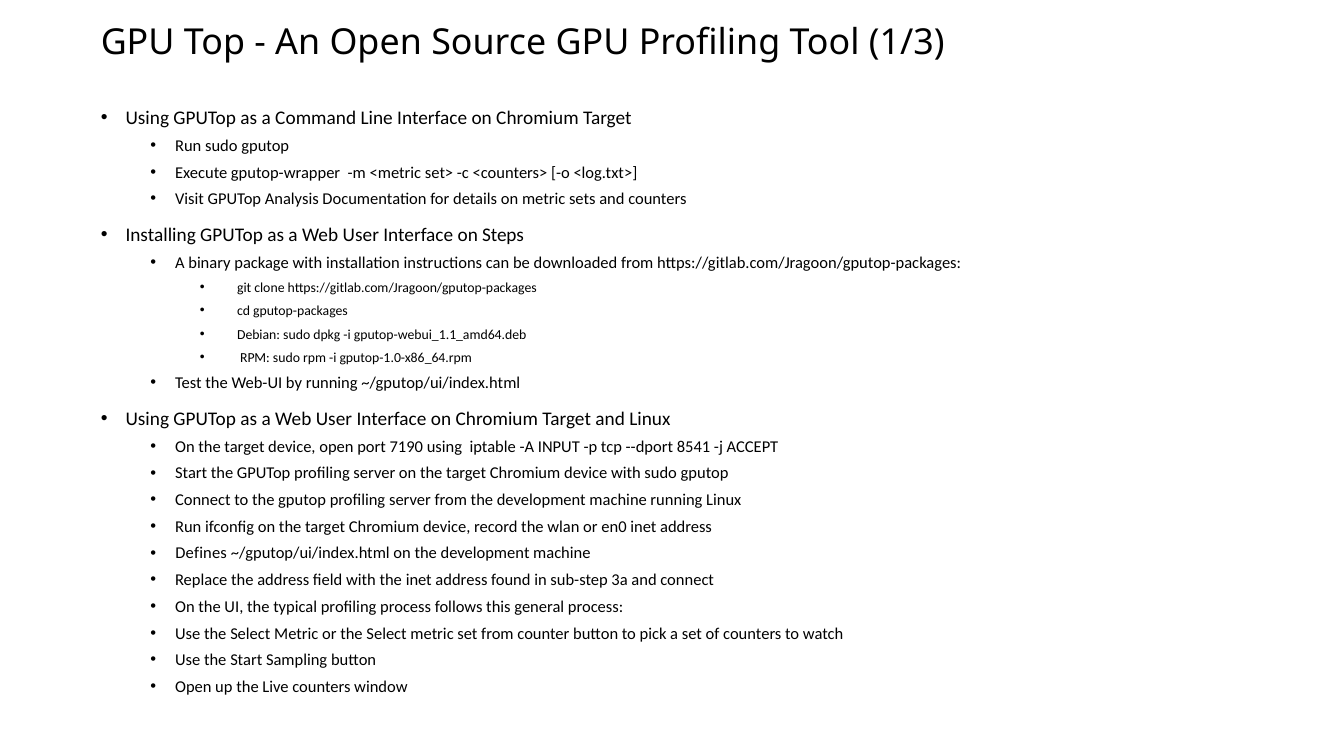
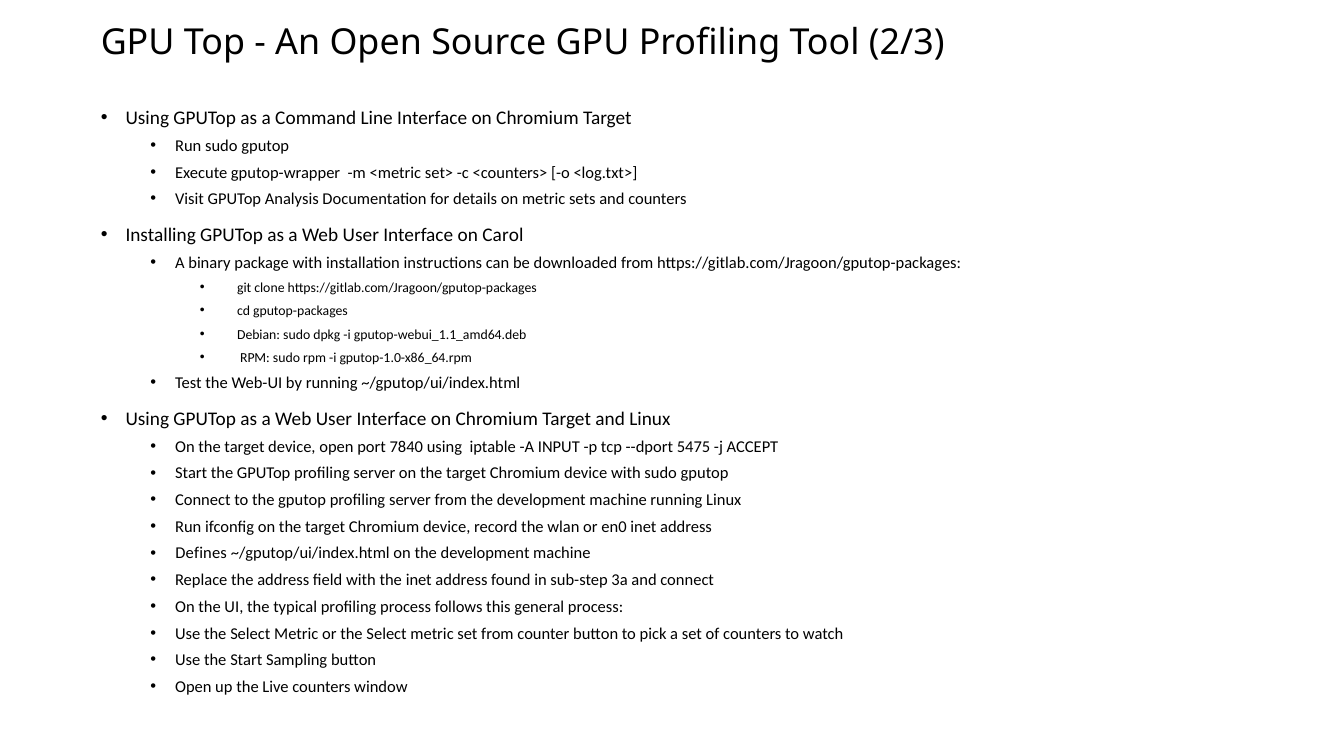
1/3: 1/3 -> 2/3 (907, 42)
Steps: Steps -> Carol (503, 235)
7190: 7190 -> 7840 (406, 447)
8541: 8541 -> 5475 (694, 447)
